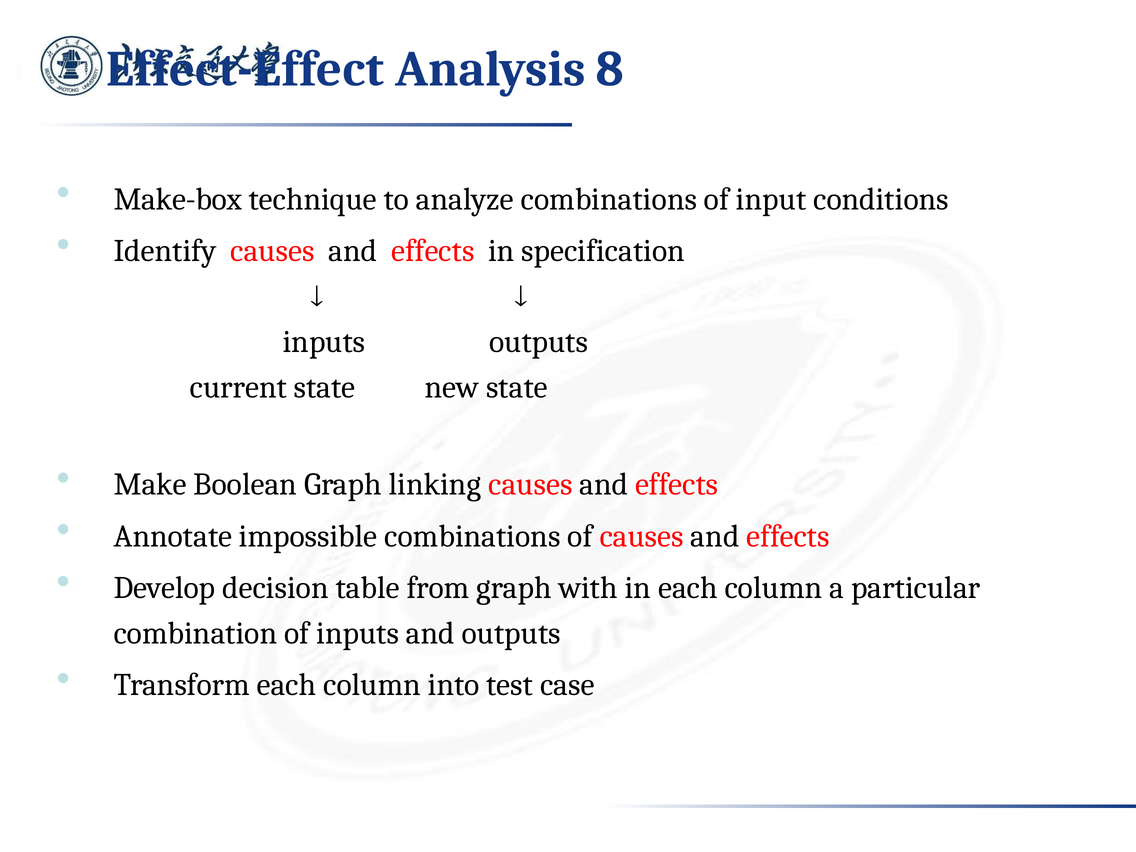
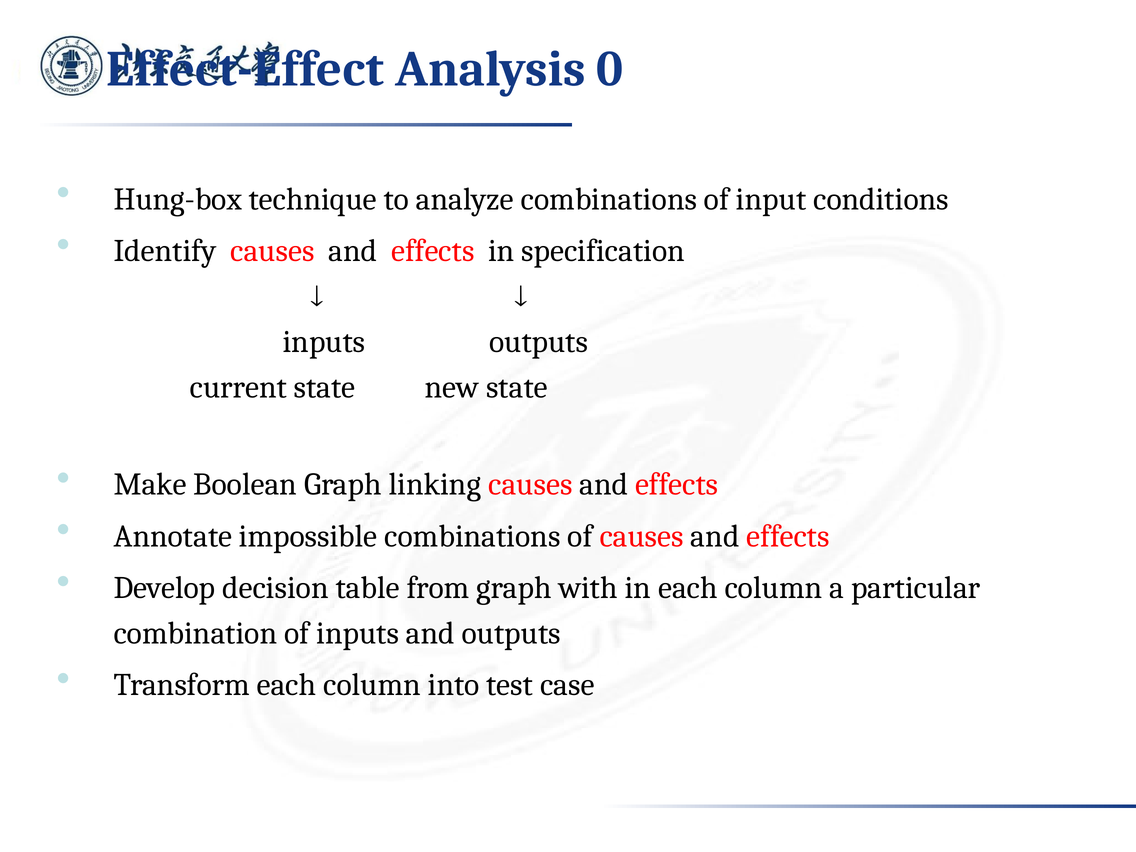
8: 8 -> 0 (610, 69)
Make-box: Make-box -> Hung-box (178, 199)
